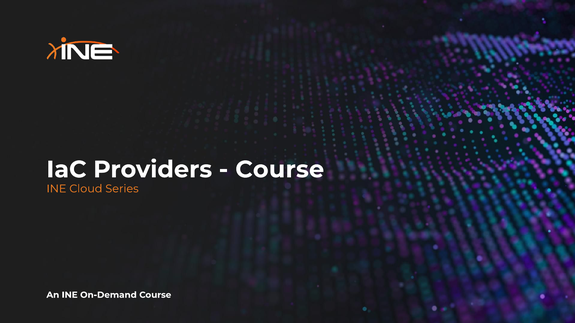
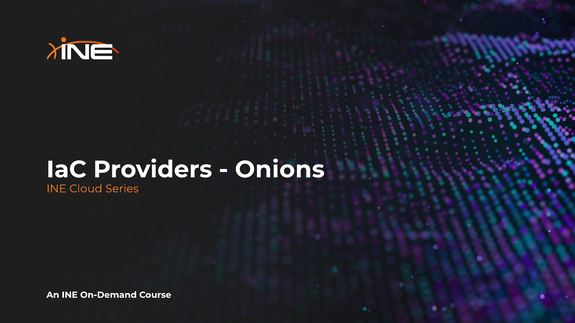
Course: Course -> Onions (280, 170)
